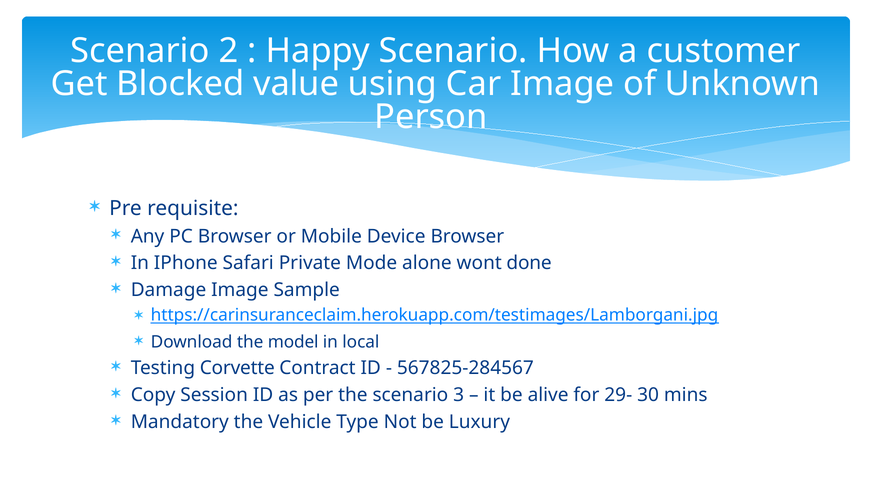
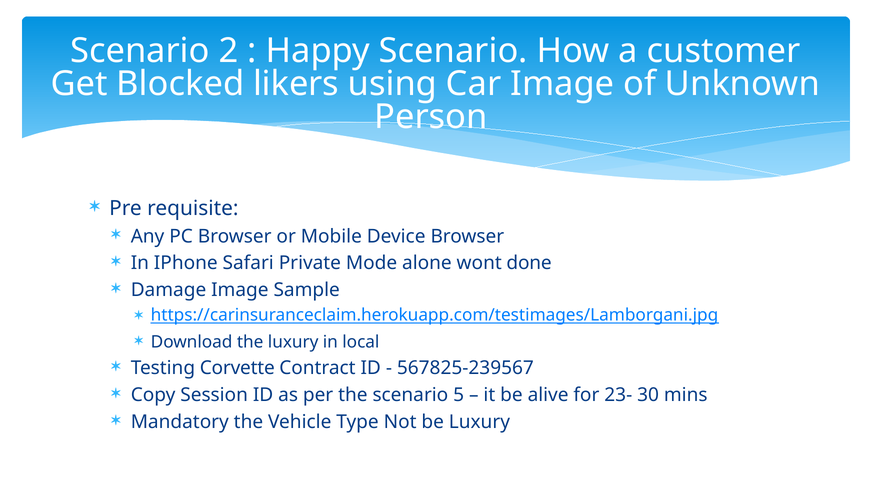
value: value -> likers (296, 84)
the model: model -> luxury (293, 342)
567825-284567: 567825-284567 -> 567825-239567 (465, 368)
3: 3 -> 5 (459, 395)
29-: 29- -> 23- (618, 395)
